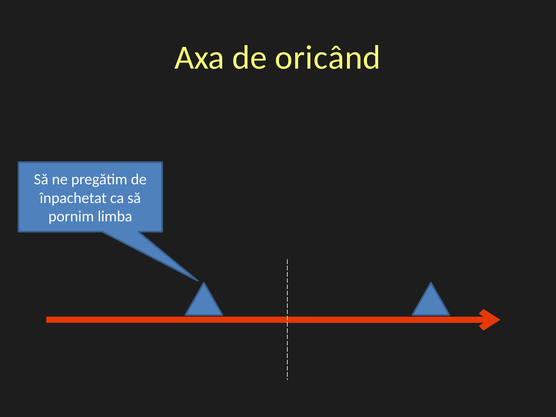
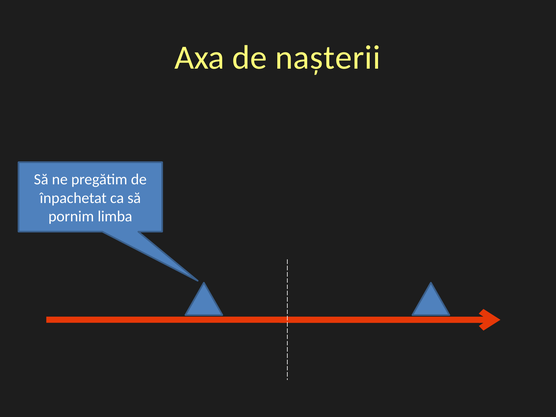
oricând: oricând -> nașterii (328, 57)
